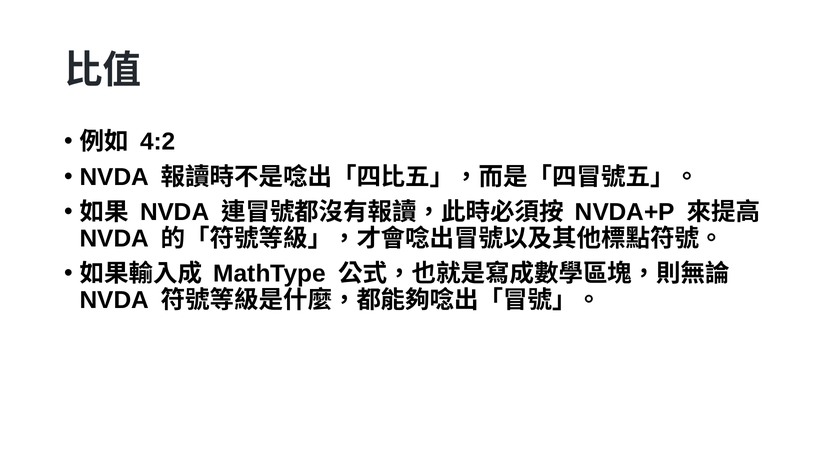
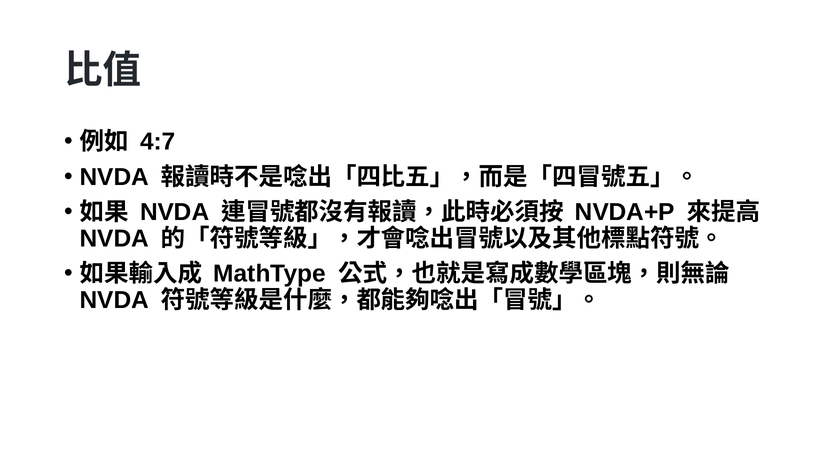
4:2: 4:2 -> 4:7 (158, 142)
